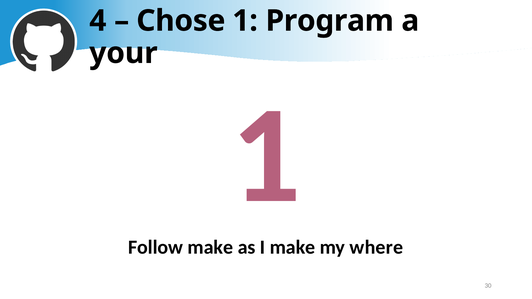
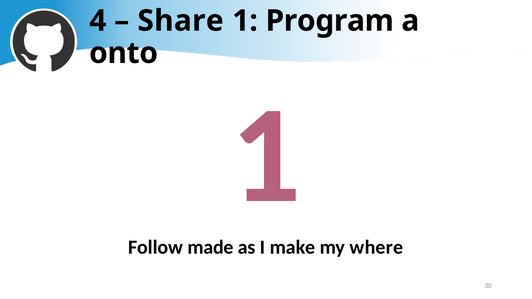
Chose: Chose -> Share (181, 21)
your: your -> onto (124, 53)
Follow make: make -> made (211, 247)
